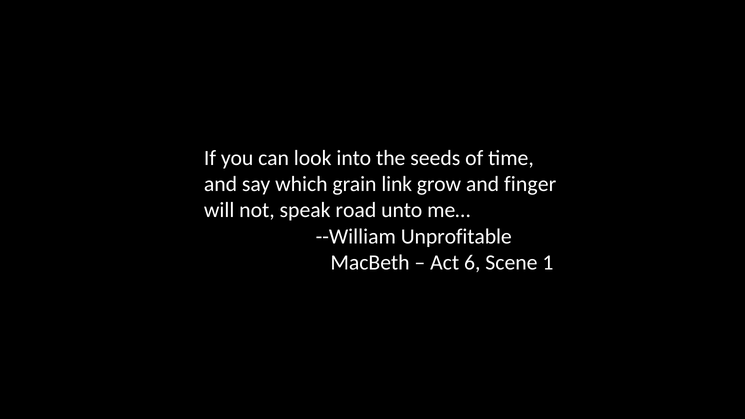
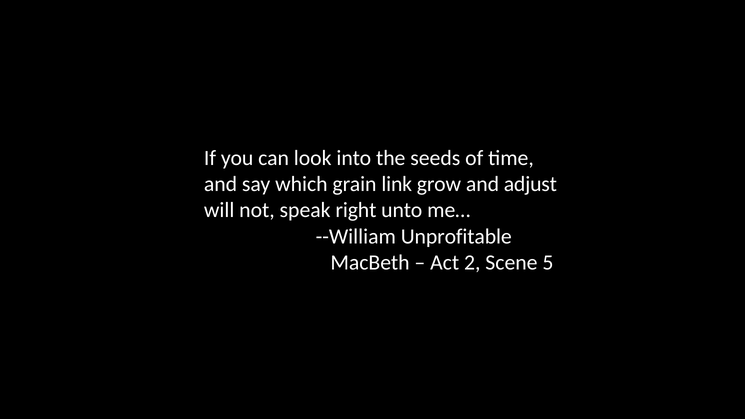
finger: finger -> adjust (530, 184)
road: road -> right (356, 210)
6: 6 -> 2 (472, 263)
1: 1 -> 5 (548, 263)
